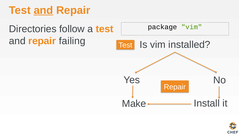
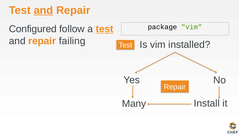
Directories: Directories -> Configured (33, 29)
test underline: none -> present (105, 29)
Make: Make -> Many (134, 104)
